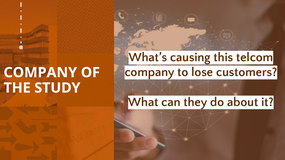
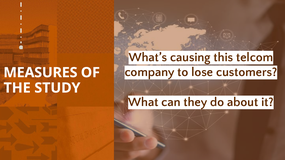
COMPANY: COMPANY -> MEASURES (40, 73)
